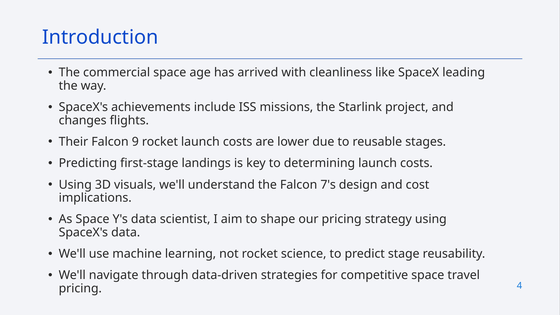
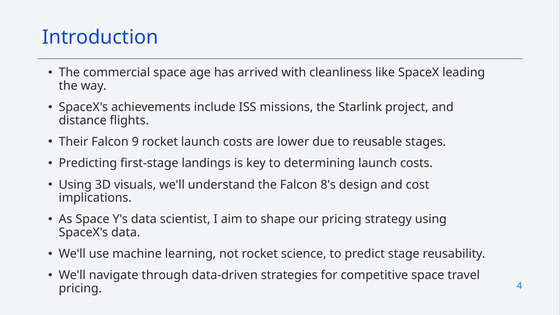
changes: changes -> distance (83, 120)
7's: 7's -> 8's (328, 185)
